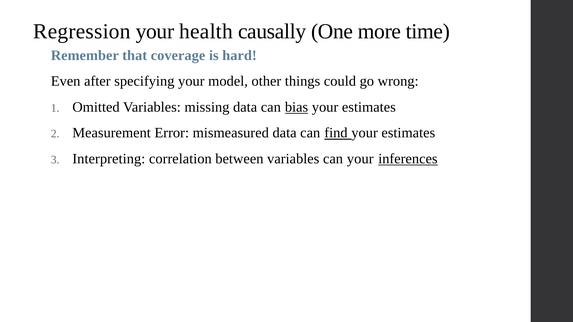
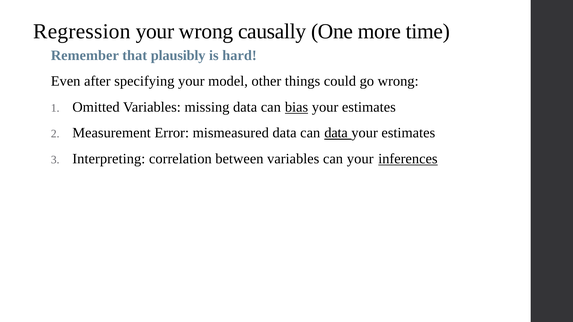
your health: health -> wrong (206, 31)
coverage: coverage -> plausibly (178, 55)
can find: find -> data (336, 133)
